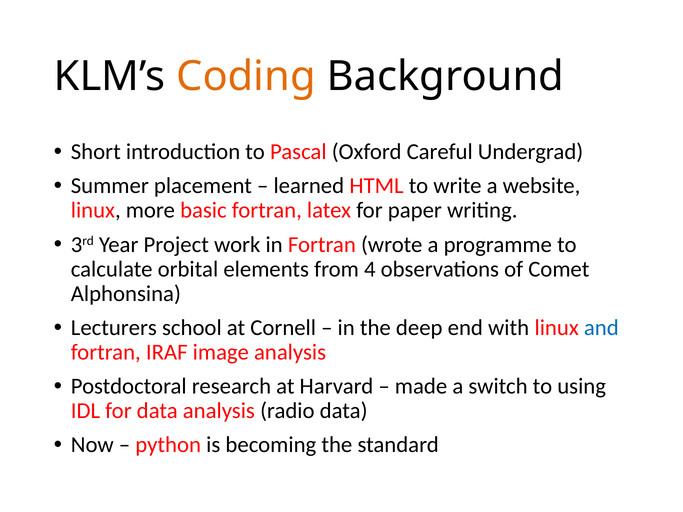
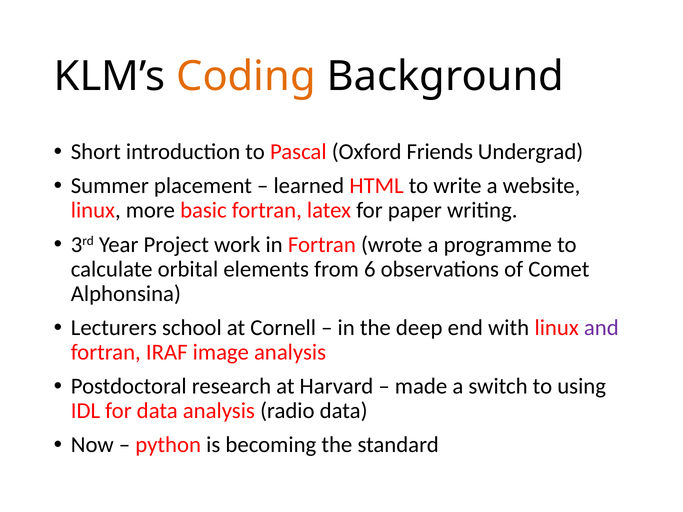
Careful: Careful -> Friends (440, 152)
4: 4 -> 6 (370, 269)
and colour: blue -> purple (601, 328)
